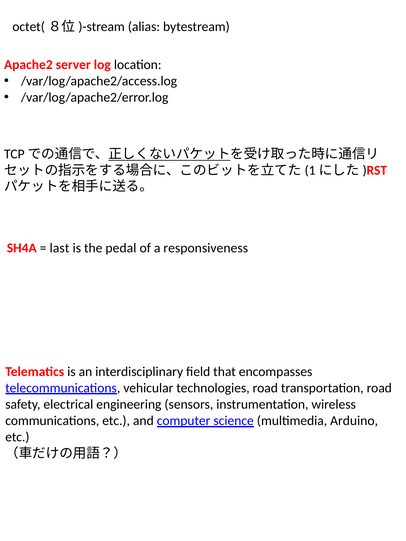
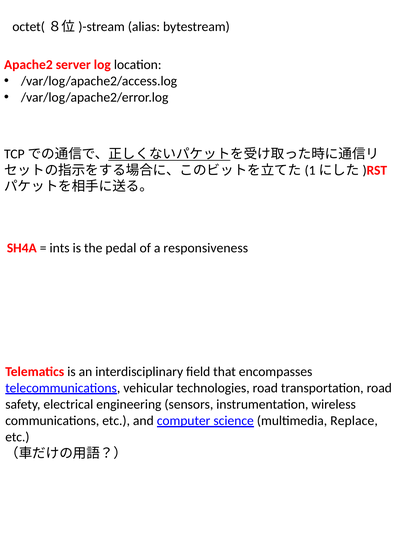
last: last -> ints (60, 248)
Arduino: Arduino -> Replace (354, 421)
